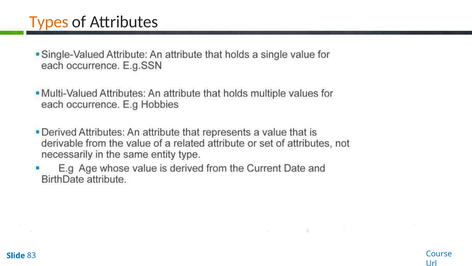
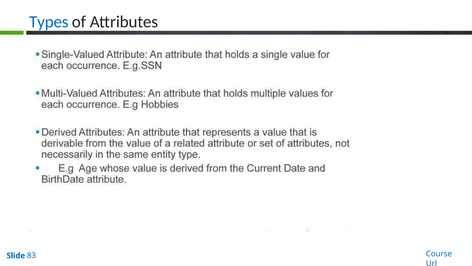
Types colour: orange -> blue (49, 22)
